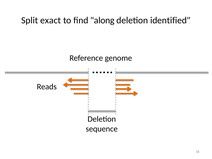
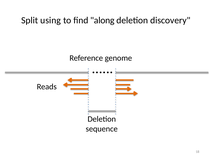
exact: exact -> using (51, 20)
identified: identified -> discovery (170, 20)
